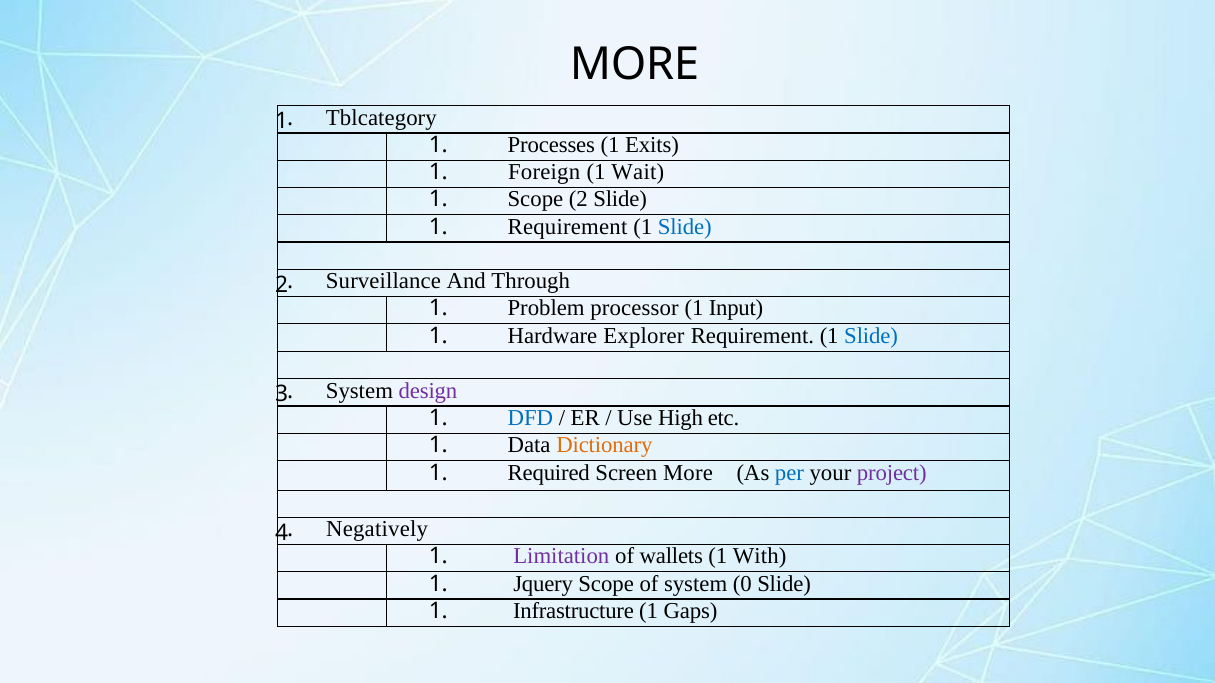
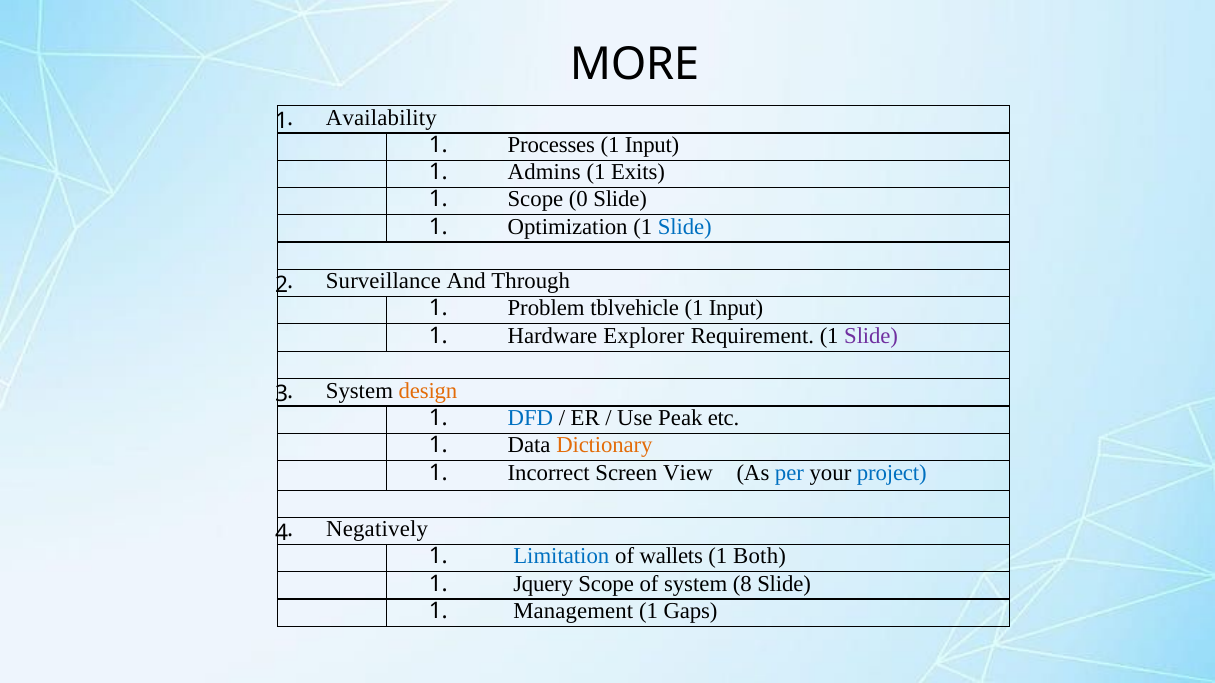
Tblcategory: Tblcategory -> Availability (381, 118)
Exits: Exits -> Input (652, 145)
Foreign: Foreign -> Admins (544, 172)
Wait: Wait -> Exits (638, 172)
Scope 2: 2 -> 0 (578, 199)
1 Requirement: Requirement -> Optimization (568, 227)
processor: processor -> tblvehicle (635, 309)
Slide colour: blue -> purple (871, 336)
design colour: purple -> orange (428, 391)
High: High -> Peak (680, 418)
Required: Required -> Incorrect (549, 473)
Screen More: More -> View (688, 473)
project colour: purple -> blue (892, 473)
Limitation colour: purple -> blue (561, 557)
With: With -> Both (760, 557)
0: 0 -> 8 (742, 584)
Infrastructure: Infrastructure -> Management (573, 611)
